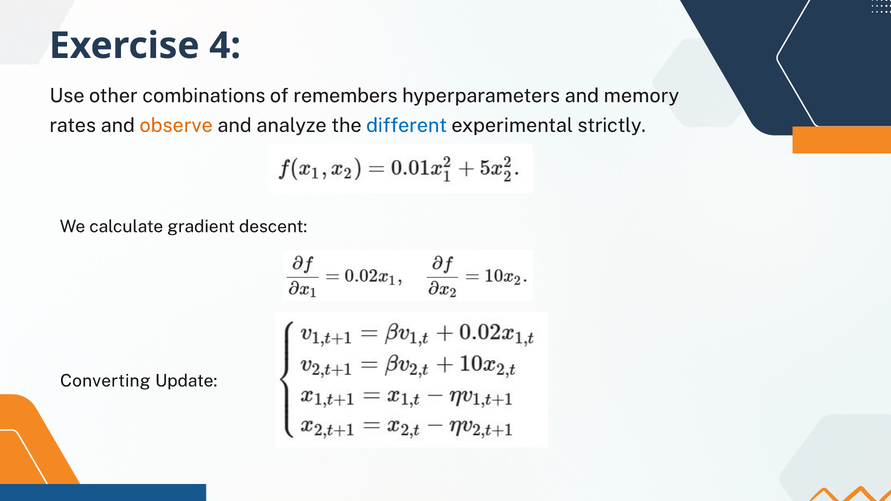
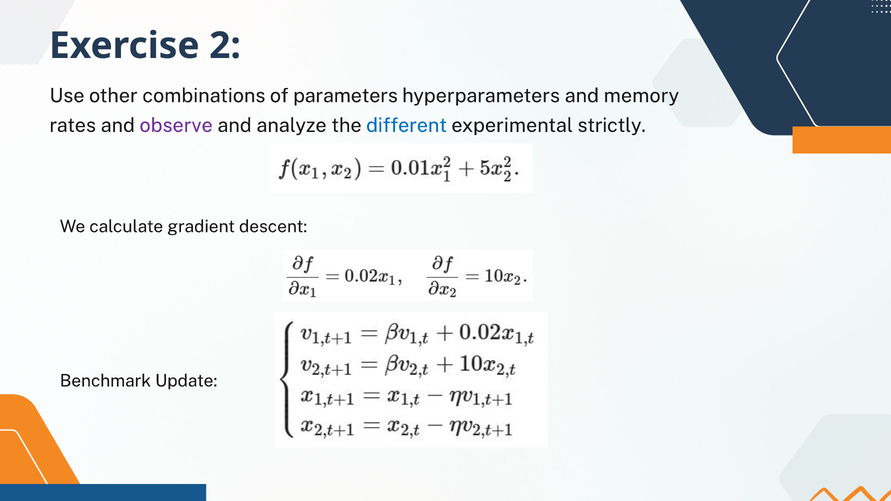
4: 4 -> 2 (225, 46)
remembers: remembers -> parameters (345, 96)
observe colour: orange -> purple (176, 125)
Converting: Converting -> Benchmark (105, 381)
